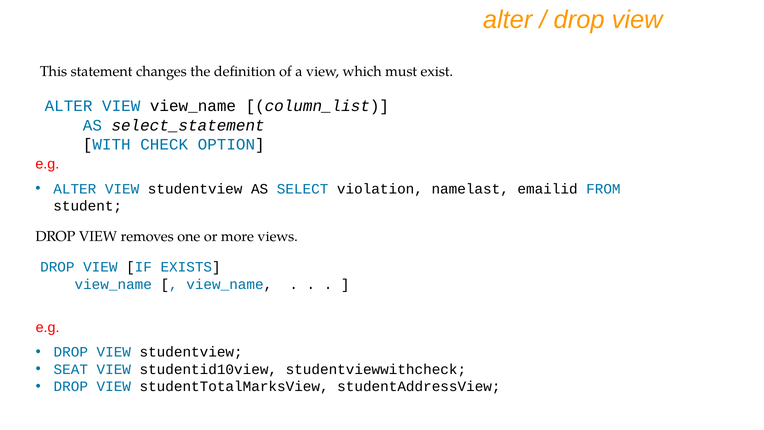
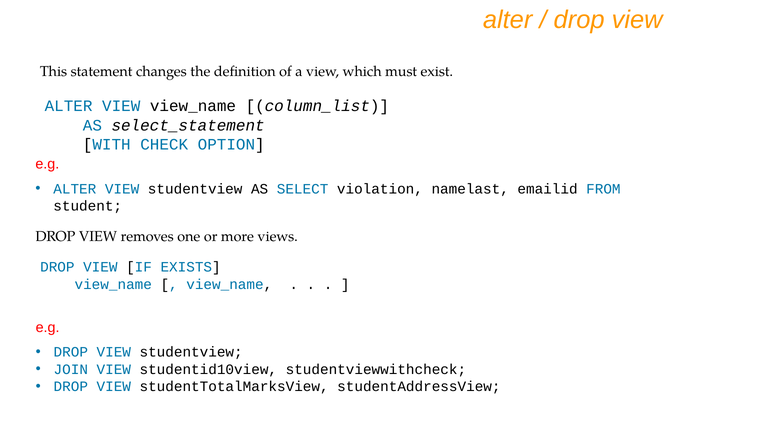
SEAT: SEAT -> JOIN (71, 369)
